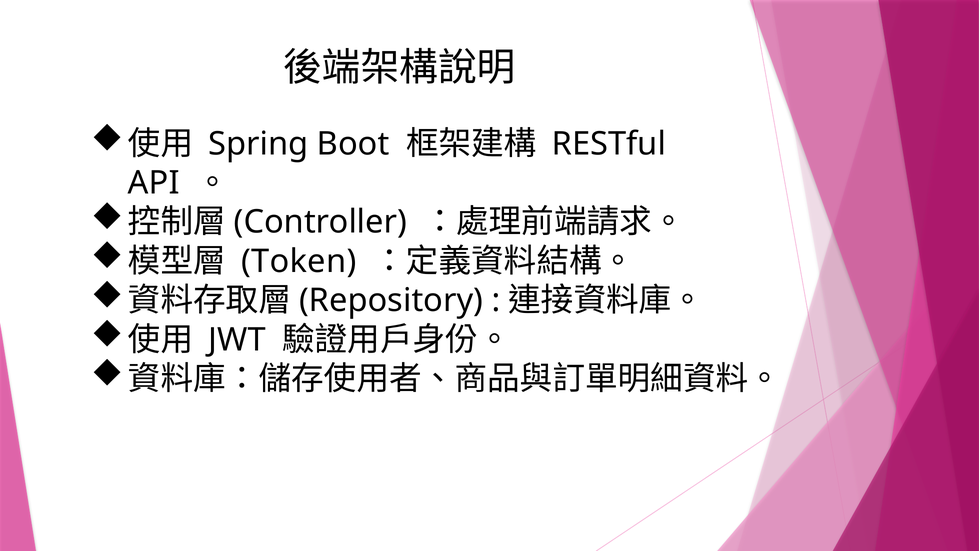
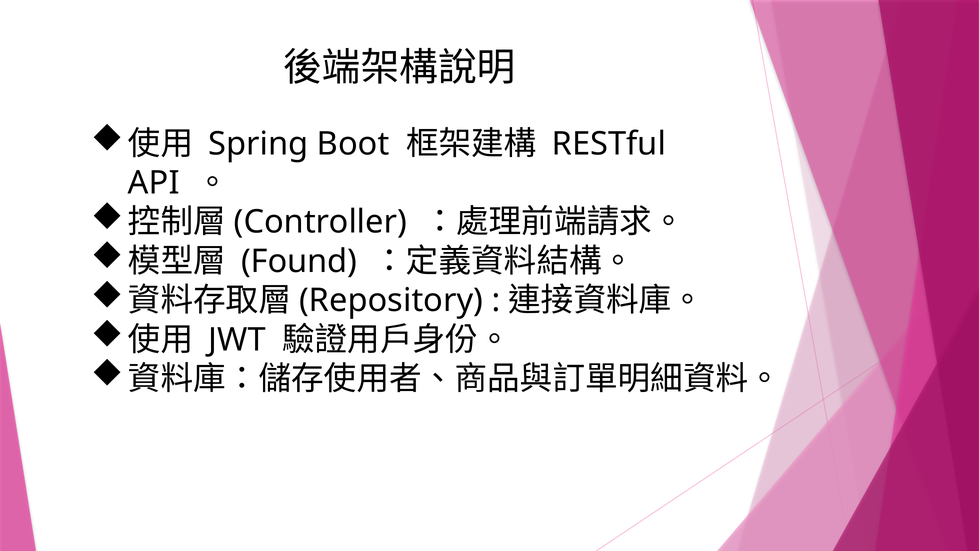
Token: Token -> Found (299, 261)
